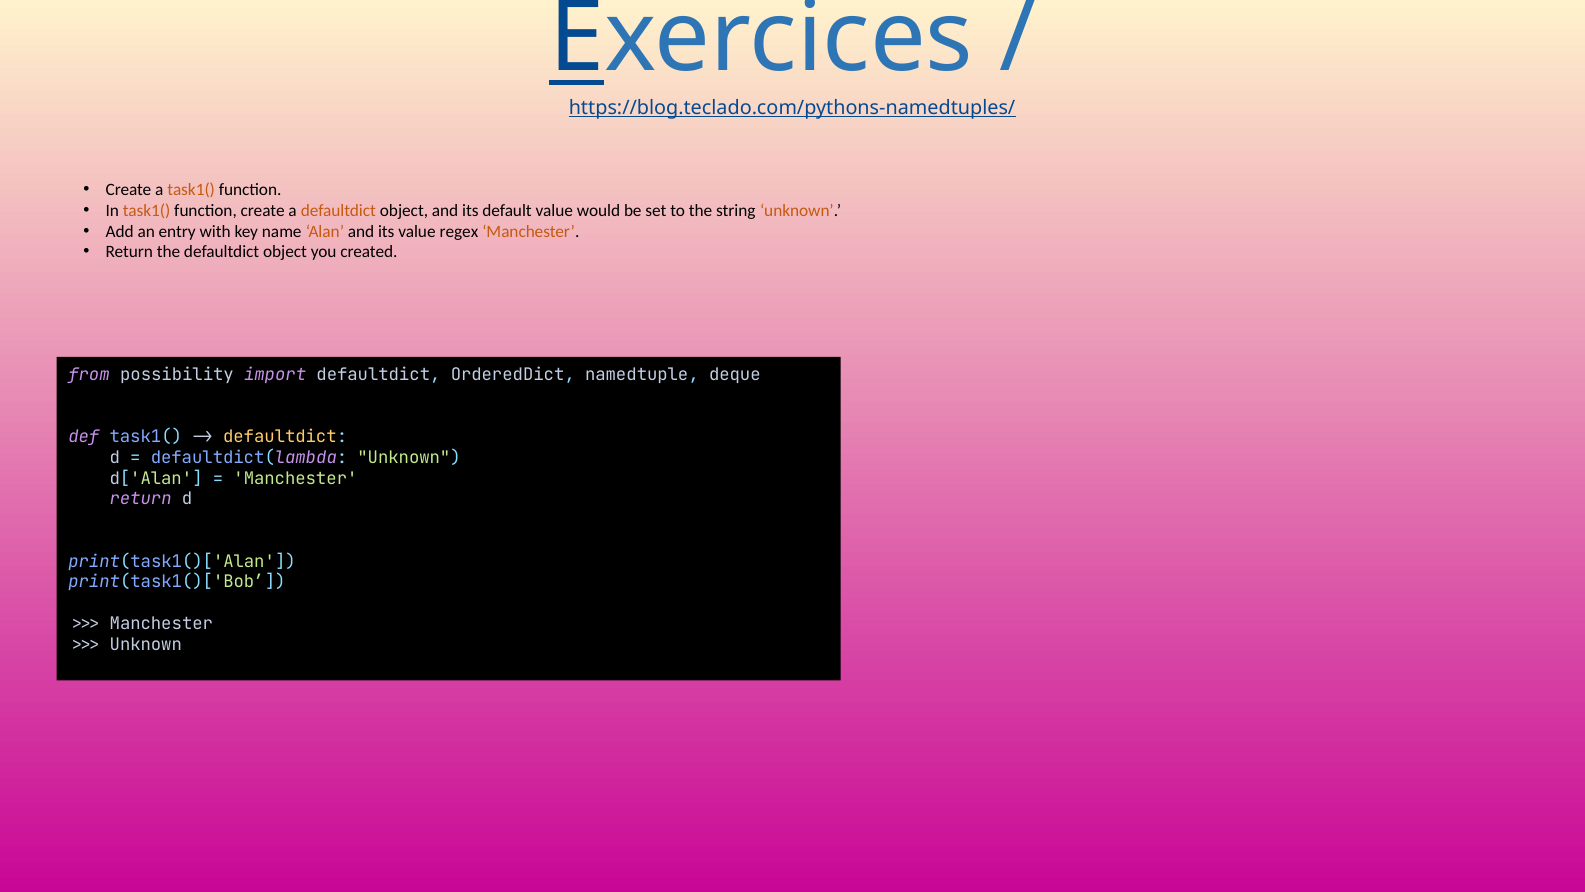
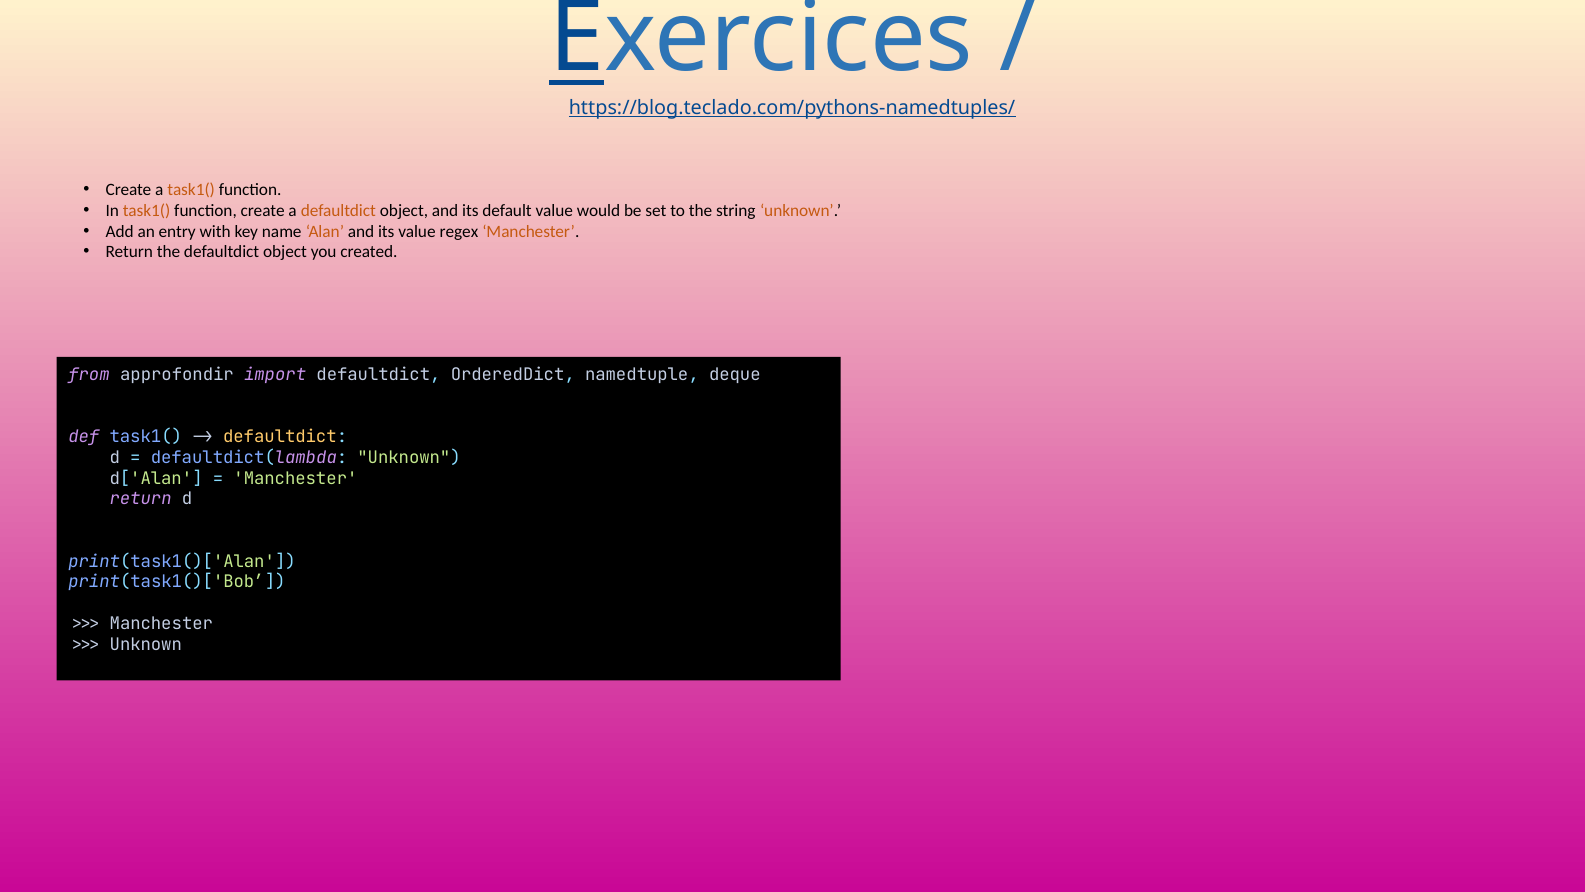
possibility: possibility -> approfondir (177, 374)
